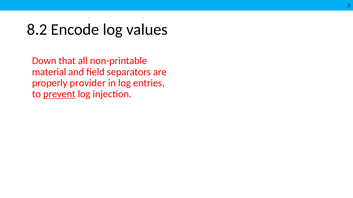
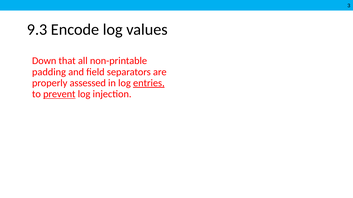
8.2: 8.2 -> 9.3 (37, 30)
material: material -> padding (49, 72)
provider: provider -> assessed (88, 83)
entries underline: none -> present (149, 83)
